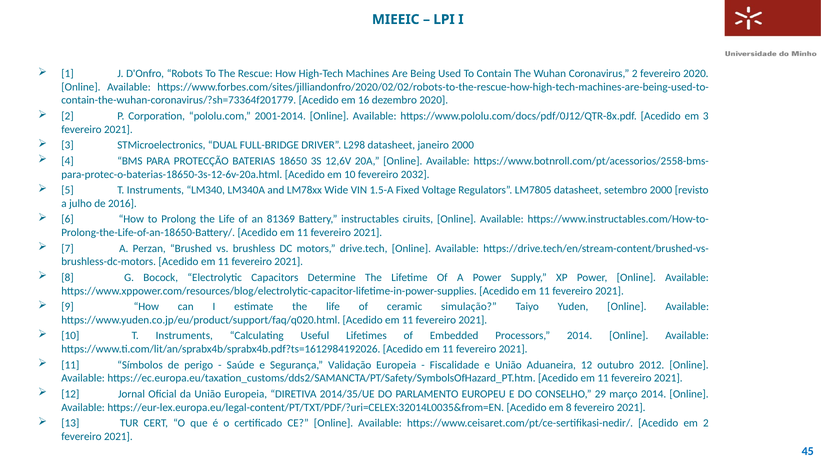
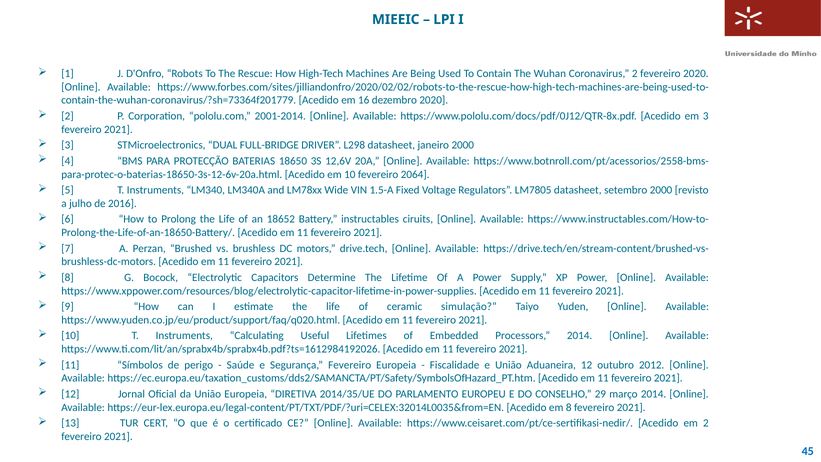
2032: 2032 -> 2064 (415, 174)
81369: 81369 -> 18652 (281, 219)
Segurança Validação: Validação -> Fevereiro (350, 365)
